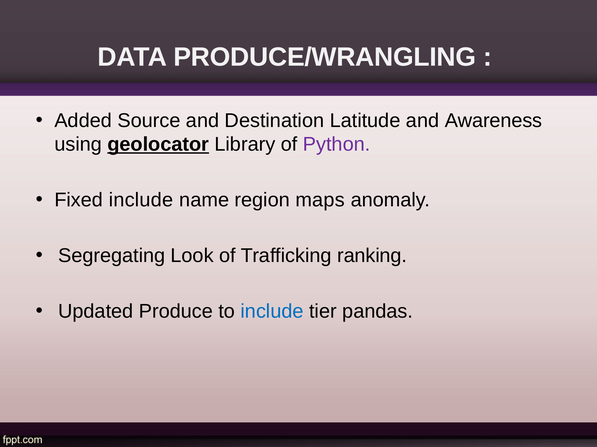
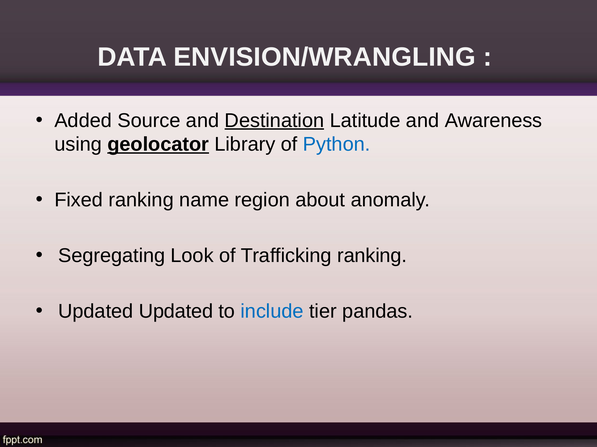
PRODUCE/WRANGLING: PRODUCE/WRANGLING -> ENVISION/WRANGLING (325, 57)
Destination underline: none -> present (274, 121)
Python colour: purple -> blue (337, 145)
Fixed include: include -> ranking (141, 200)
maps: maps -> about (320, 200)
Updated Produce: Produce -> Updated (176, 312)
